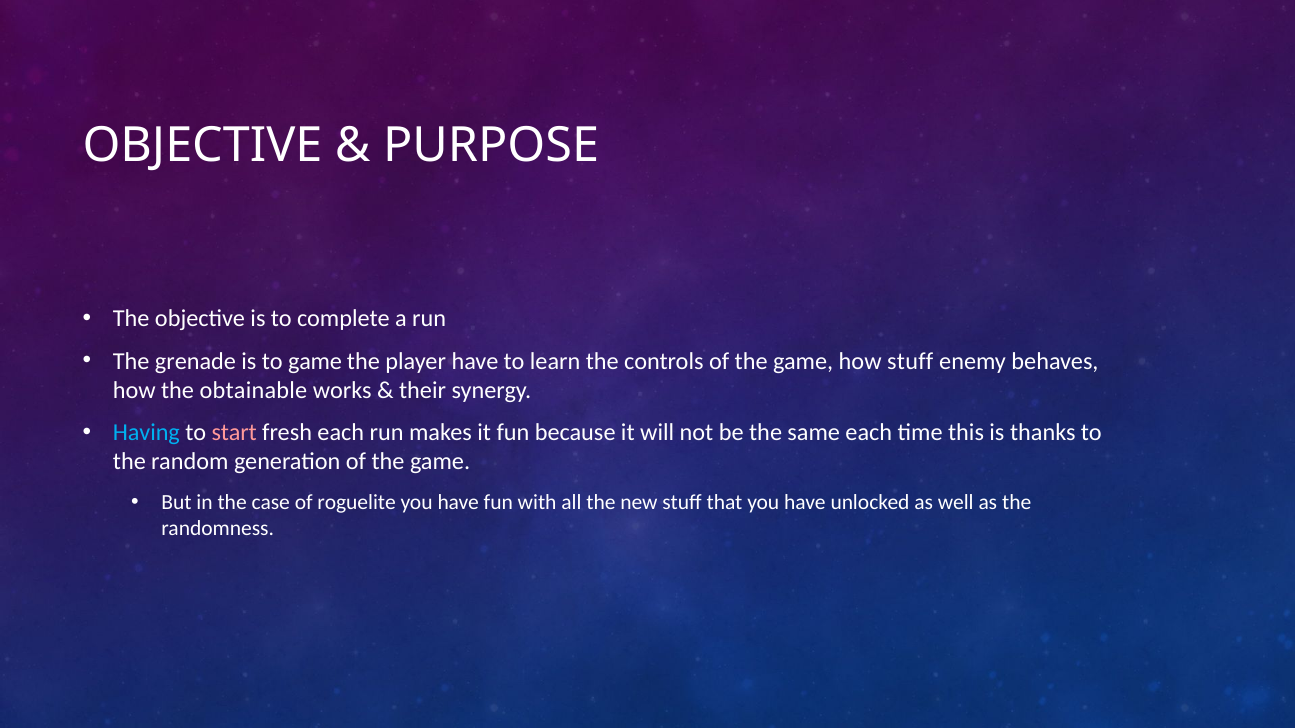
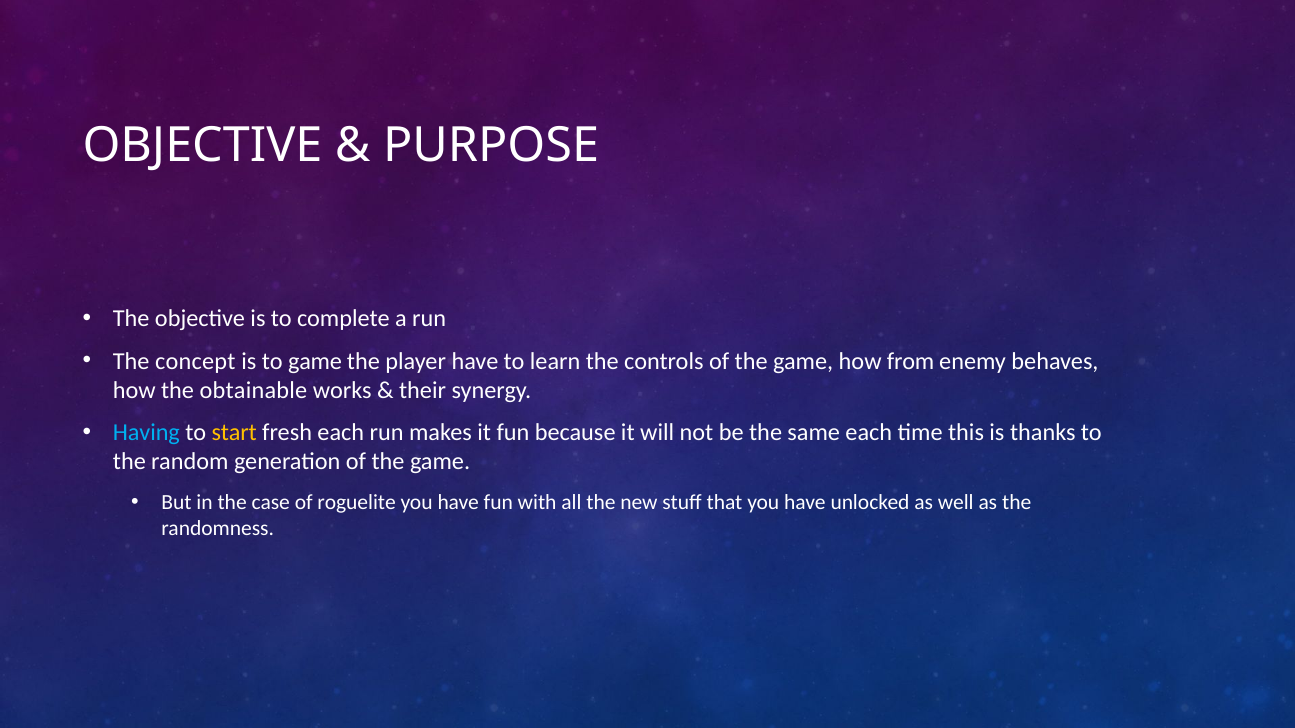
grenade: grenade -> concept (195, 361)
how stuff: stuff -> from (911, 361)
start colour: pink -> yellow (234, 433)
